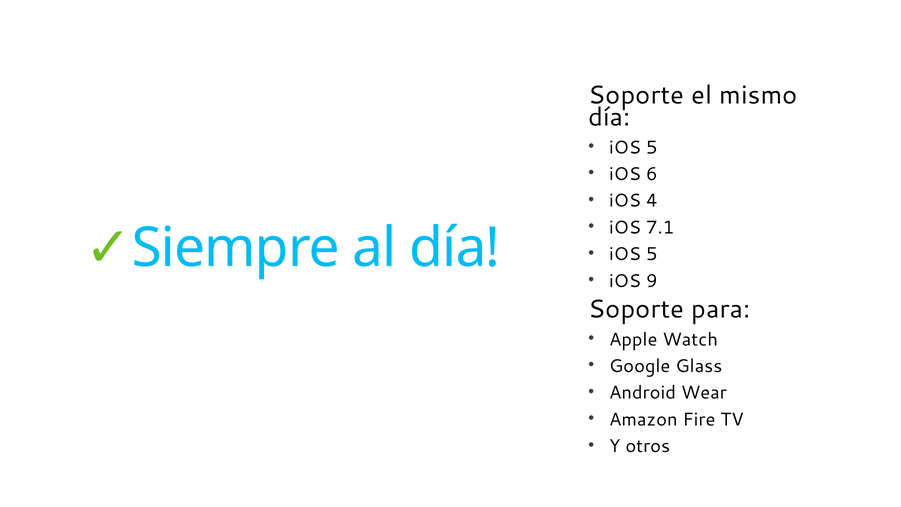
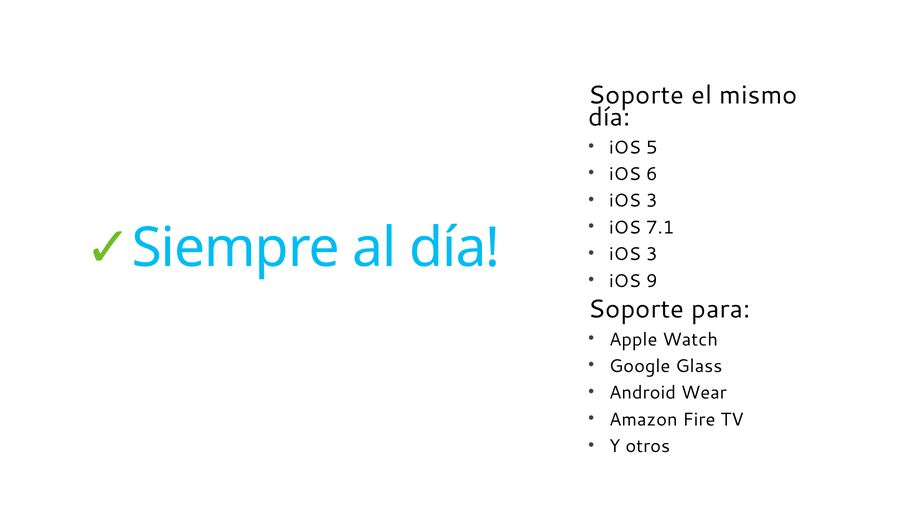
4: 4 -> 3 (652, 201)
5: 5 -> 3 (652, 254)
